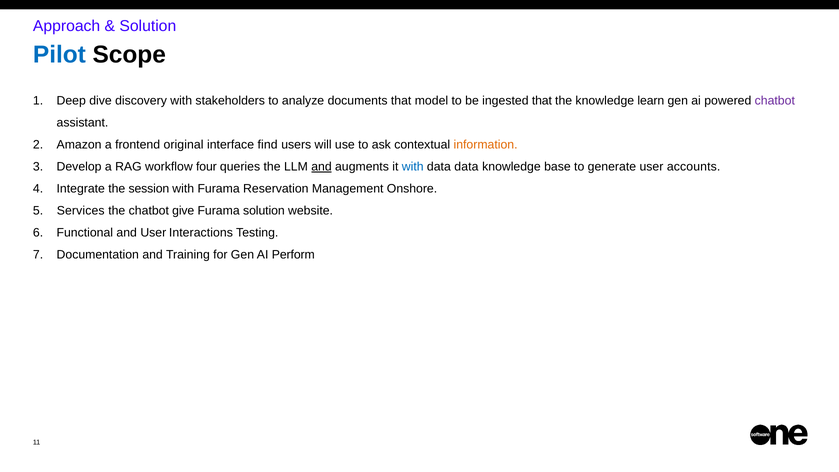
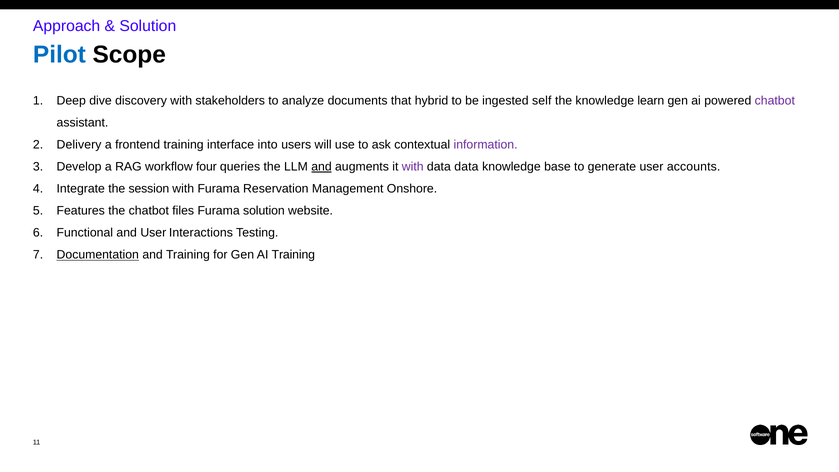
model: model -> hybrid (431, 101)
ingested that: that -> self (542, 101)
Amazon: Amazon -> Delivery (79, 145)
frontend original: original -> training (184, 145)
find: find -> into (268, 145)
information colour: orange -> purple (486, 145)
with colour: blue -> purple (413, 167)
Services: Services -> Features (81, 211)
give: give -> files (183, 211)
Documentation underline: none -> present (98, 255)
AI Perform: Perform -> Training (293, 255)
